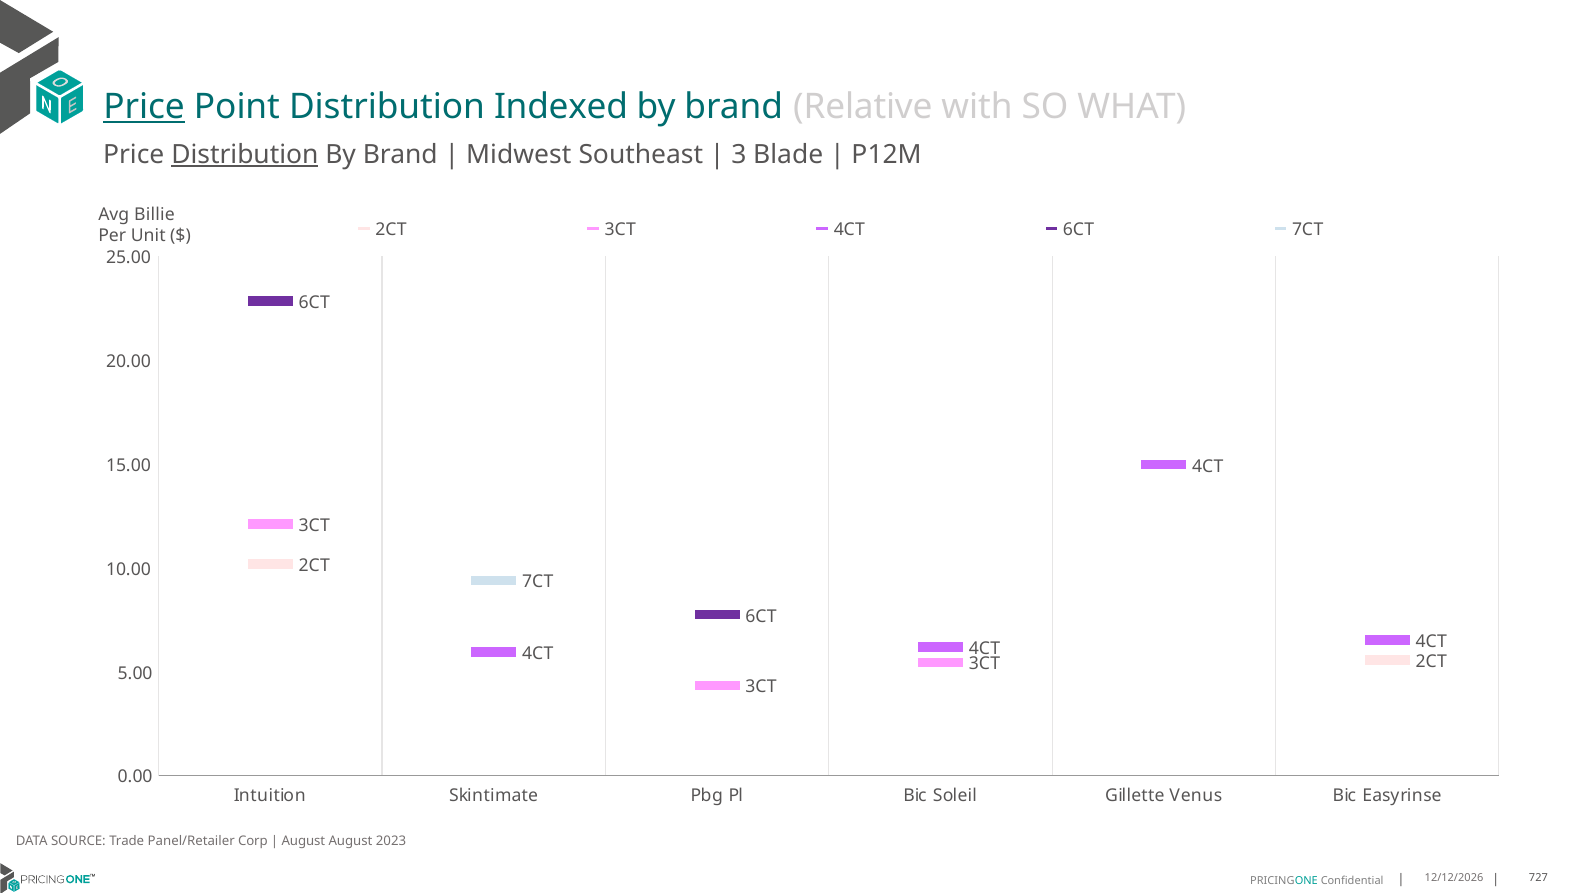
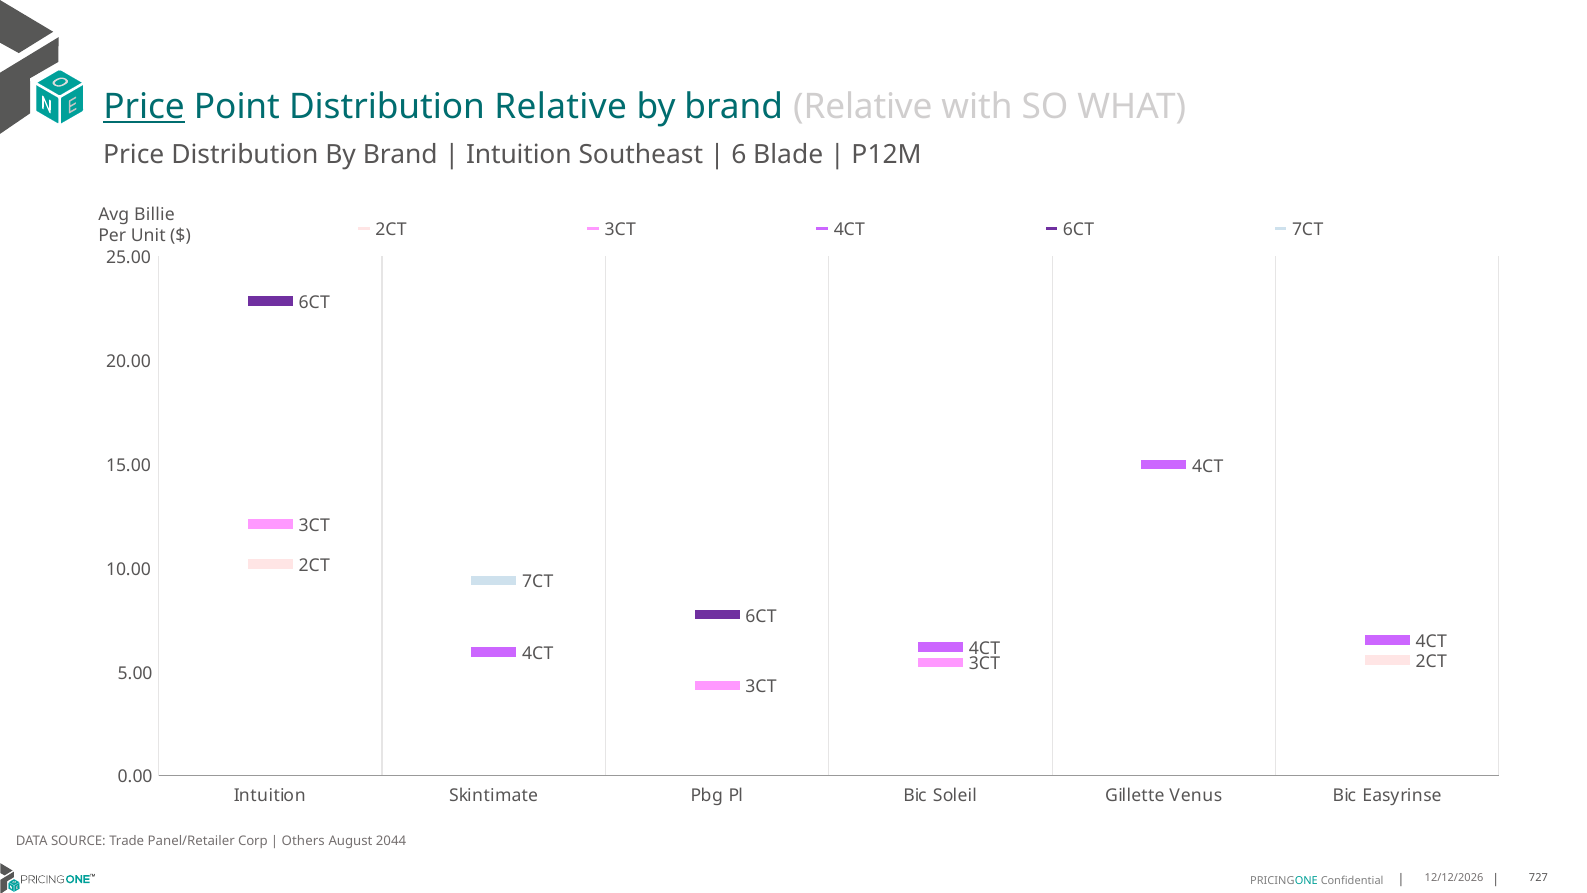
Distribution Indexed: Indexed -> Relative (561, 107)
Distribution underline: present -> none (245, 155)
Midwest: Midwest -> Intuition (519, 155)
3: 3 -> 6 (739, 155)
August: August -> Others (303, 841)
2023: 2023 -> 2044 (391, 841)
